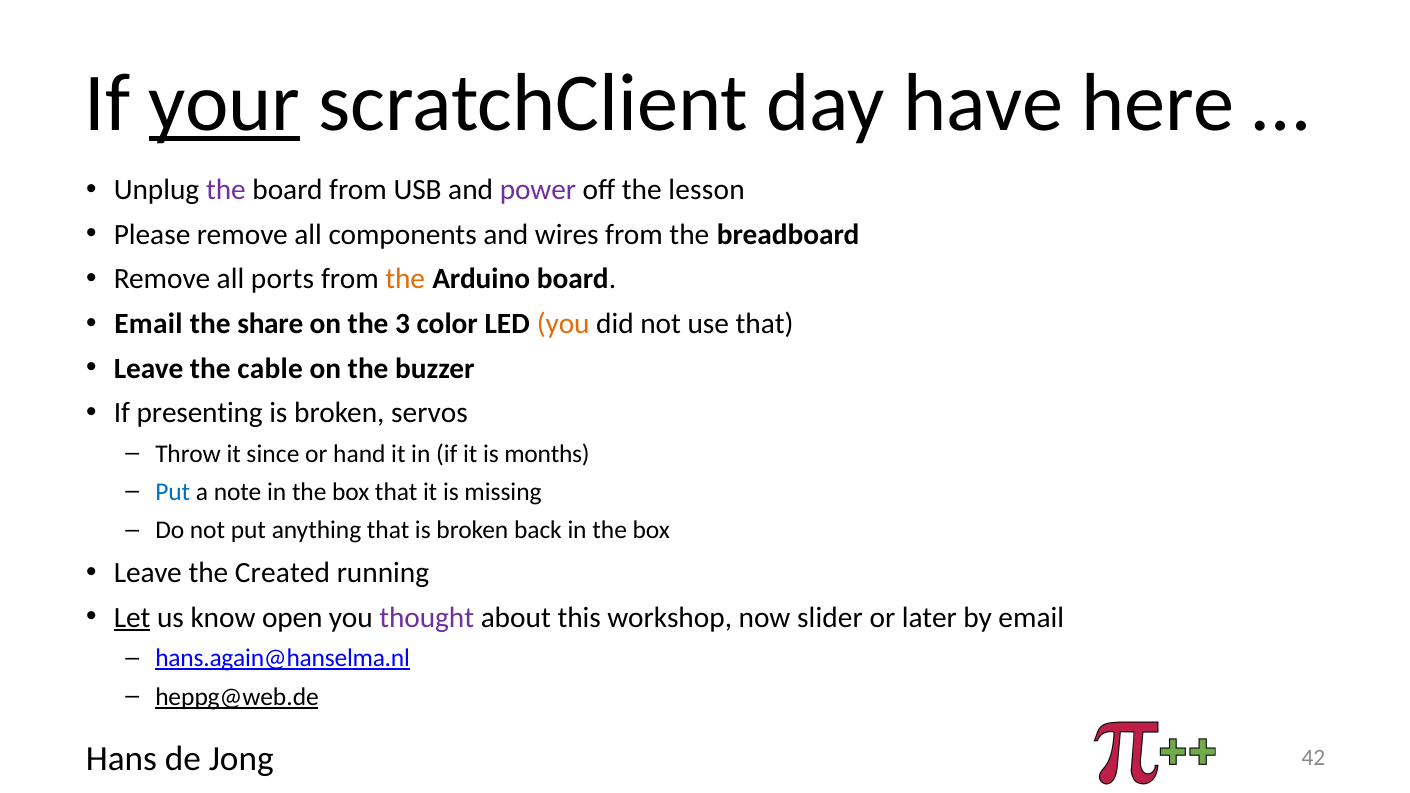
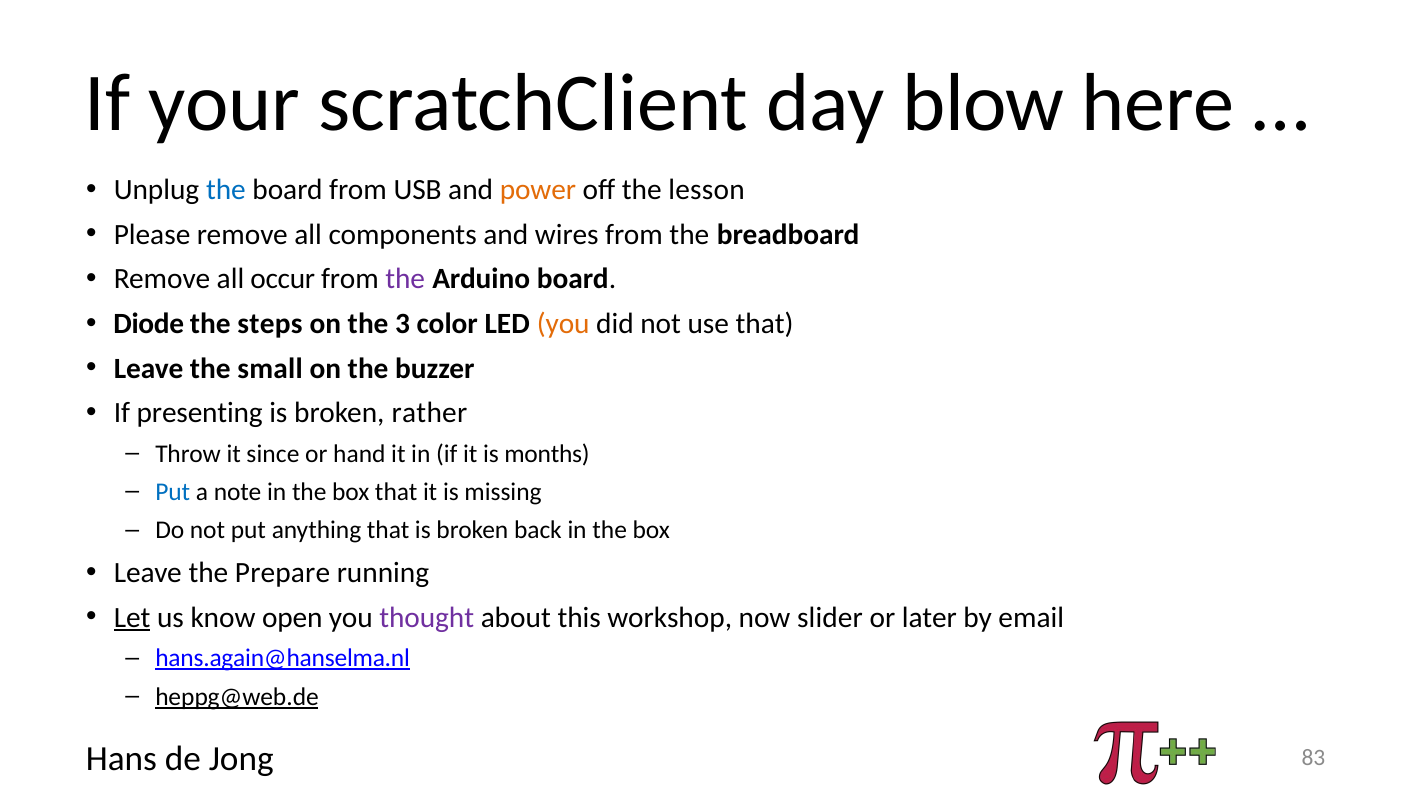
your underline: present -> none (225, 104)
have: have -> blow (984, 104)
the colour: purple -> blue (226, 190)
power colour: purple -> orange (538, 190)
ports: ports -> occur (283, 279)
the colour: orange -> purple (405, 279)
Email: Email -> Diode (149, 324)
share: share -> steps (270, 324)
cable: cable -> small (270, 369)
servos: servos -> rather (429, 413)
Created: Created -> Prepare (283, 573)
42: 42 -> 83 (1313, 758)
